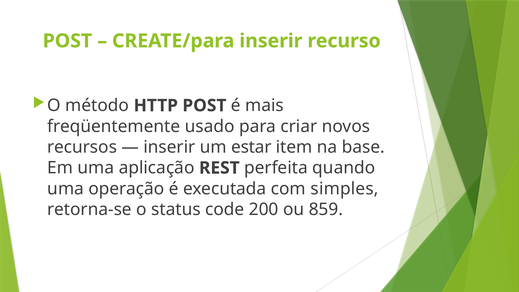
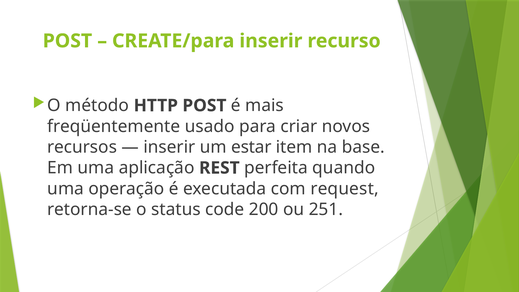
simples: simples -> request (345, 189)
859: 859 -> 251 (326, 209)
